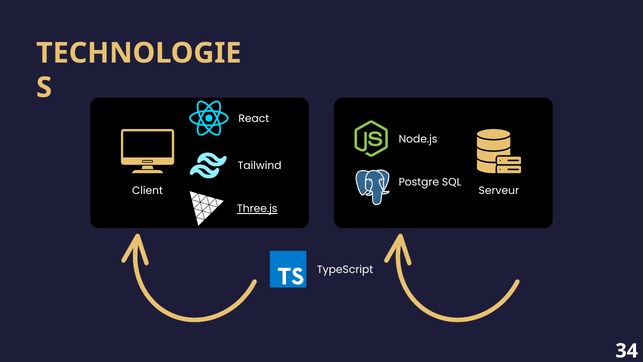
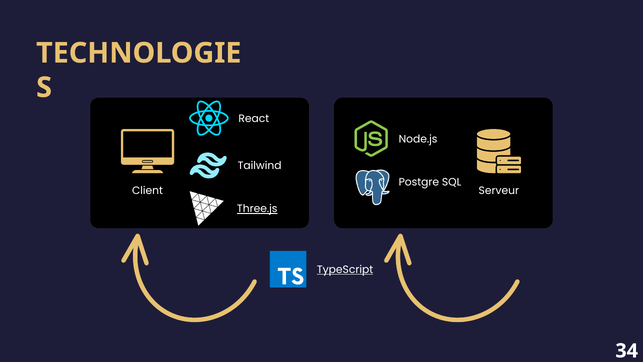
TypeScript underline: none -> present (345, 269)
